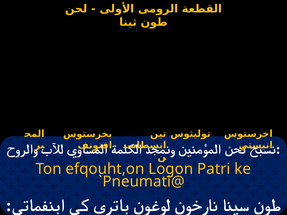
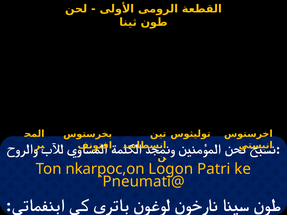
efqouht,on: efqouht,on -> nkarpoc,on (105, 169)
